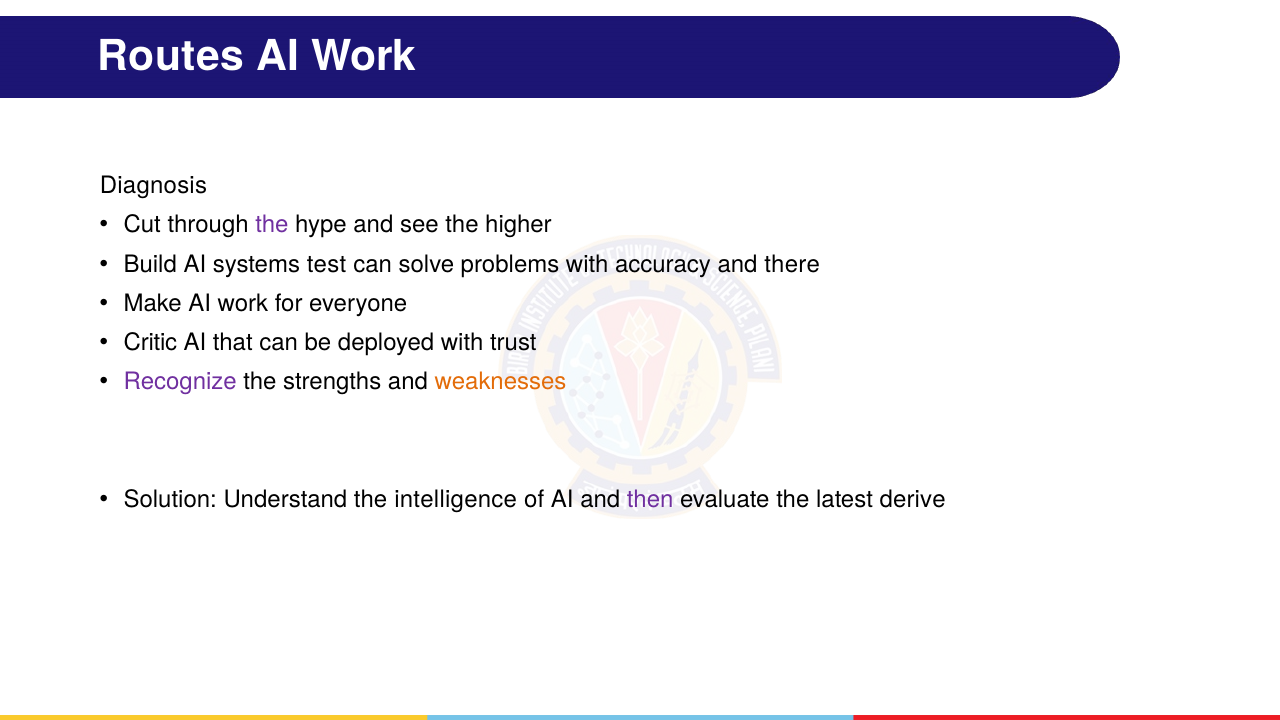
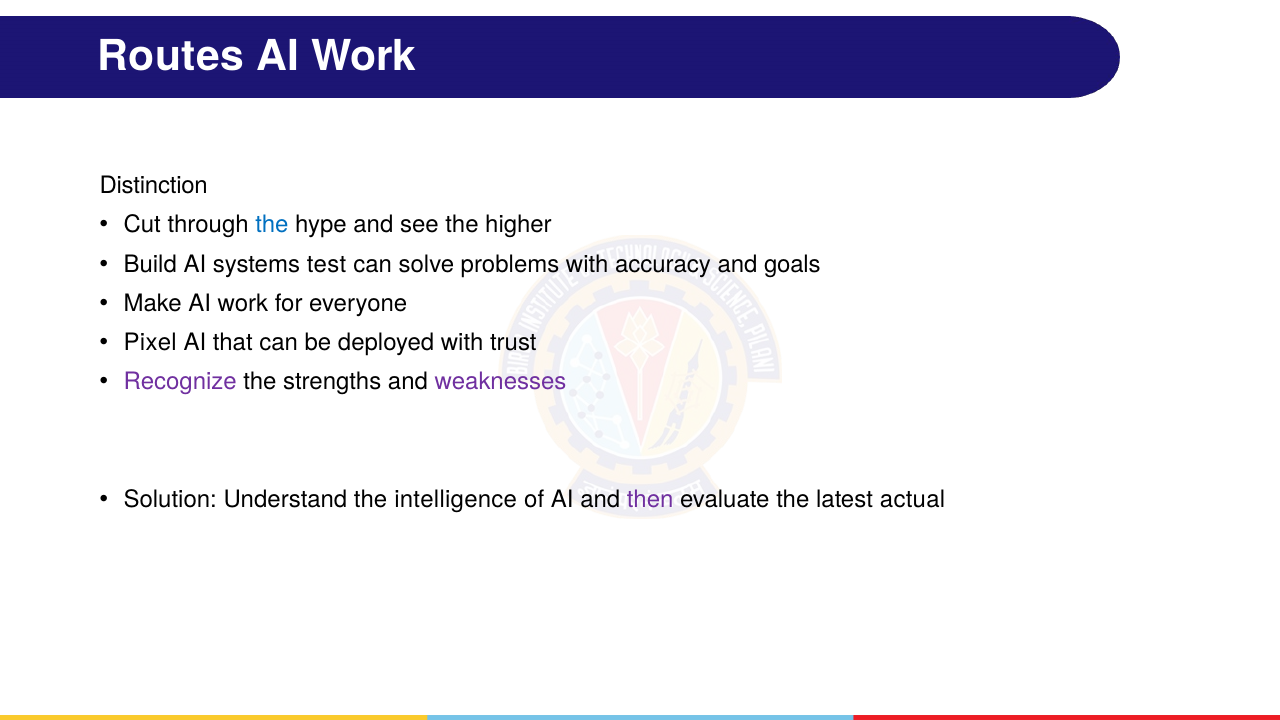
Diagnosis: Diagnosis -> Distinction (154, 186)
the colour: purple -> blue (272, 225)
there: there -> goals (792, 264)
Critic: Critic -> Pixel (150, 343)
weaknesses colour: orange -> purple (500, 382)
derive: derive -> actual (913, 500)
